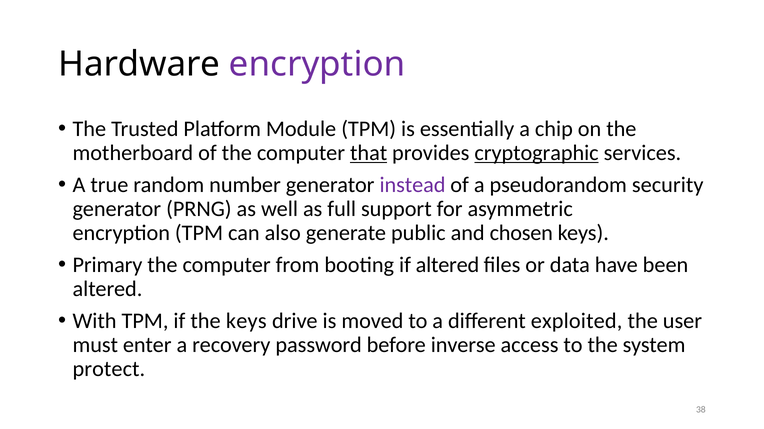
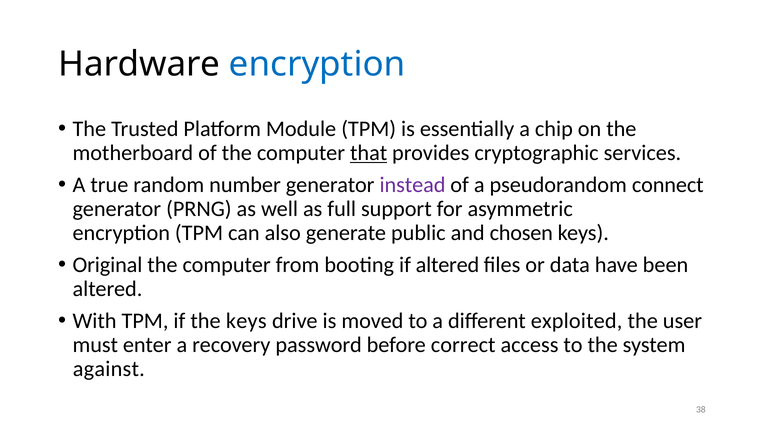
encryption colour: purple -> blue (317, 64)
cryptographic underline: present -> none (537, 153)
security: security -> connect (668, 185)
Primary: Primary -> Original (107, 265)
inverse: inverse -> correct (463, 346)
protect: protect -> against (109, 370)
